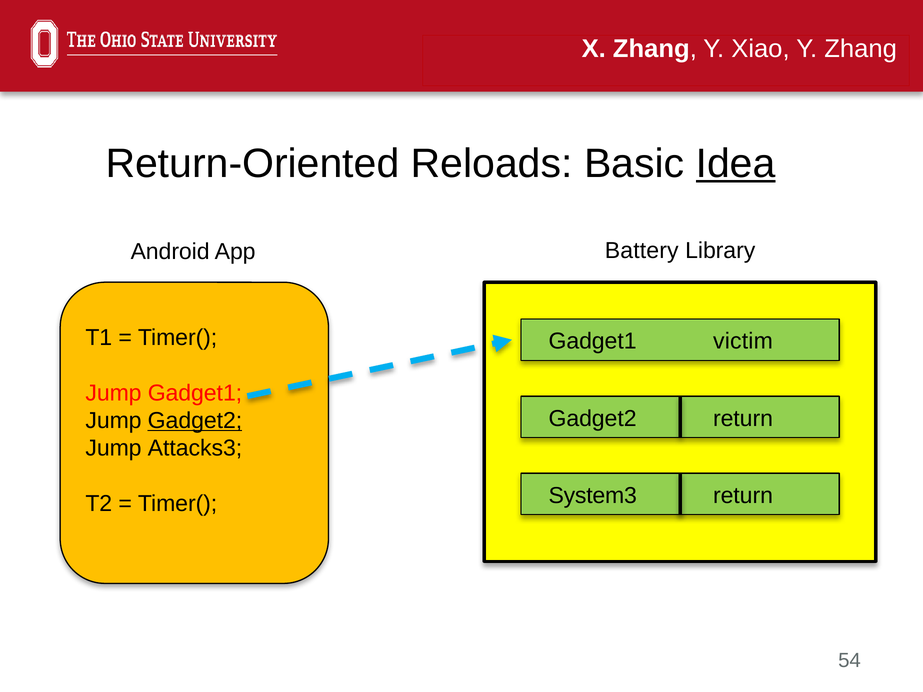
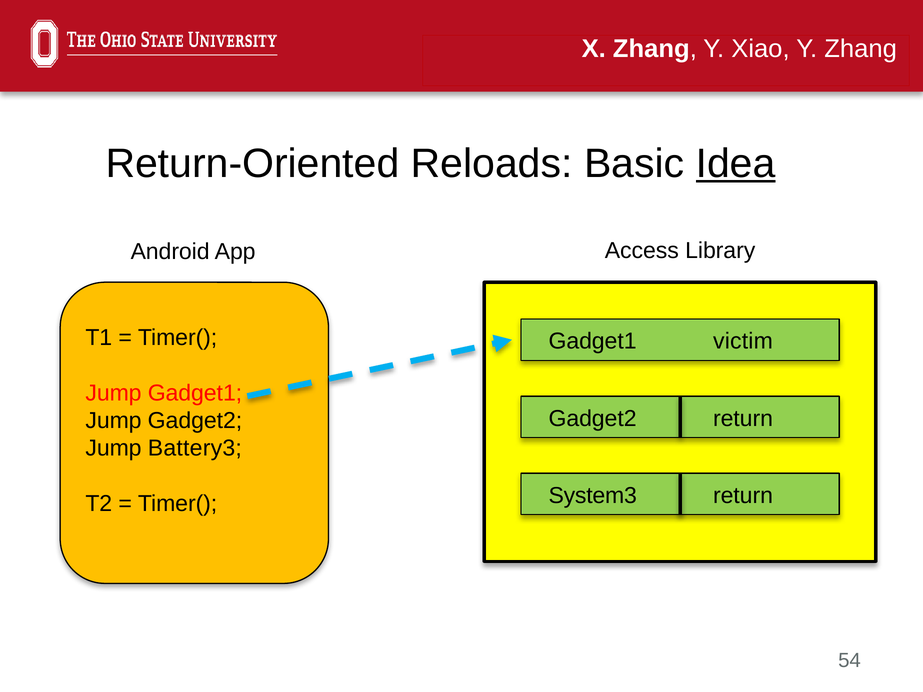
Battery: Battery -> Access (642, 251)
Gadget2 underline: present -> none (195, 421)
Attacks3: Attacks3 -> Battery3 (195, 448)
